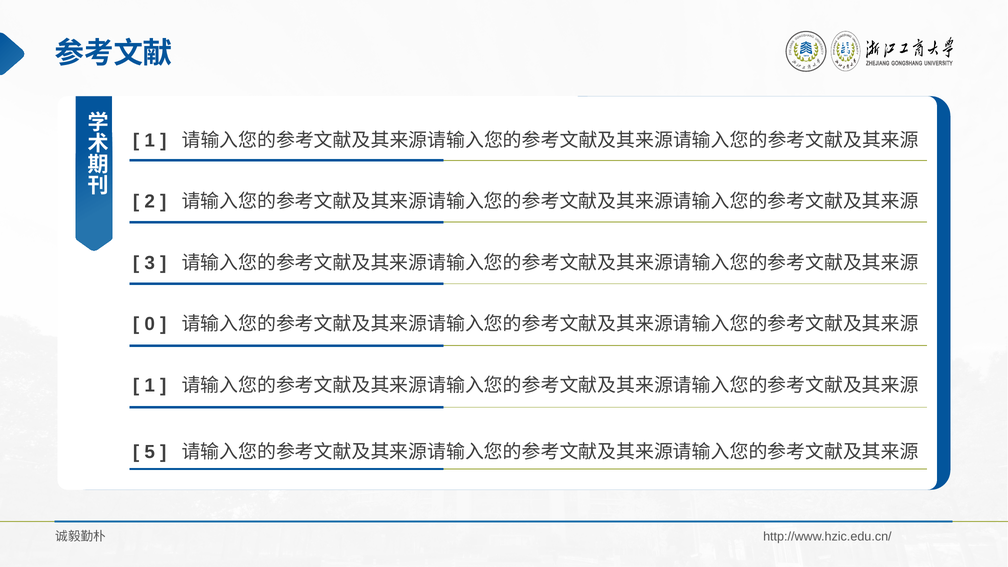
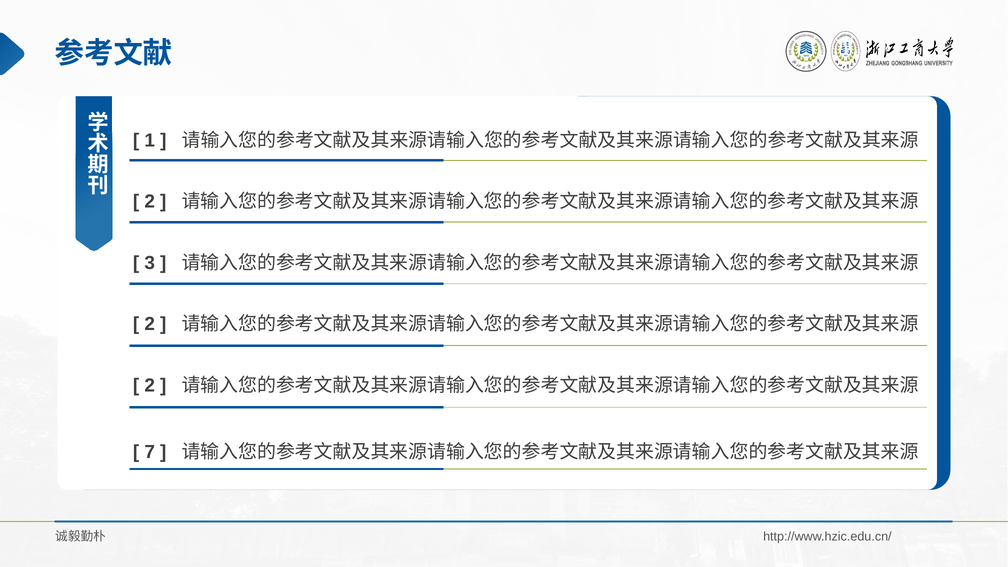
0: 0 -> 2 (150, 324)
1: 1 -> 2 (150, 385)
5: 5 -> 7 (150, 452)
